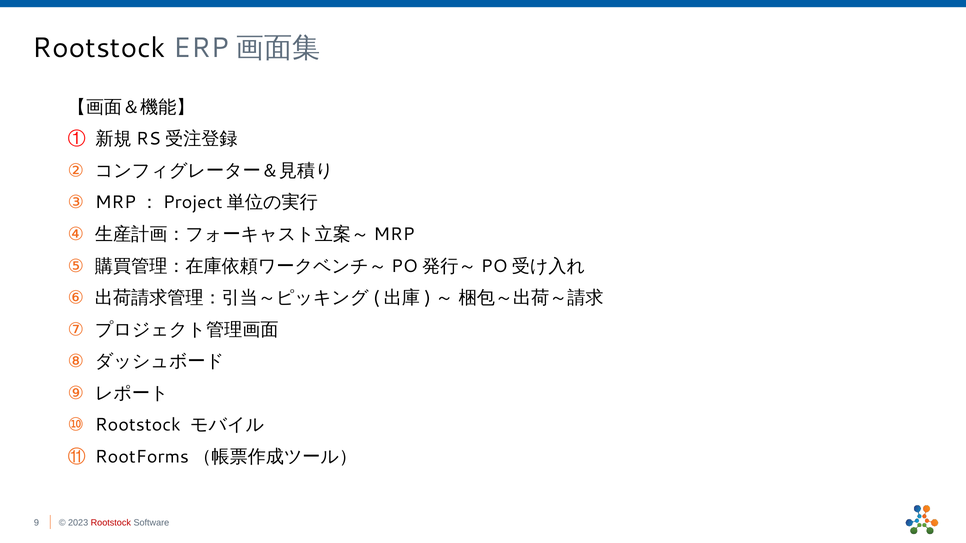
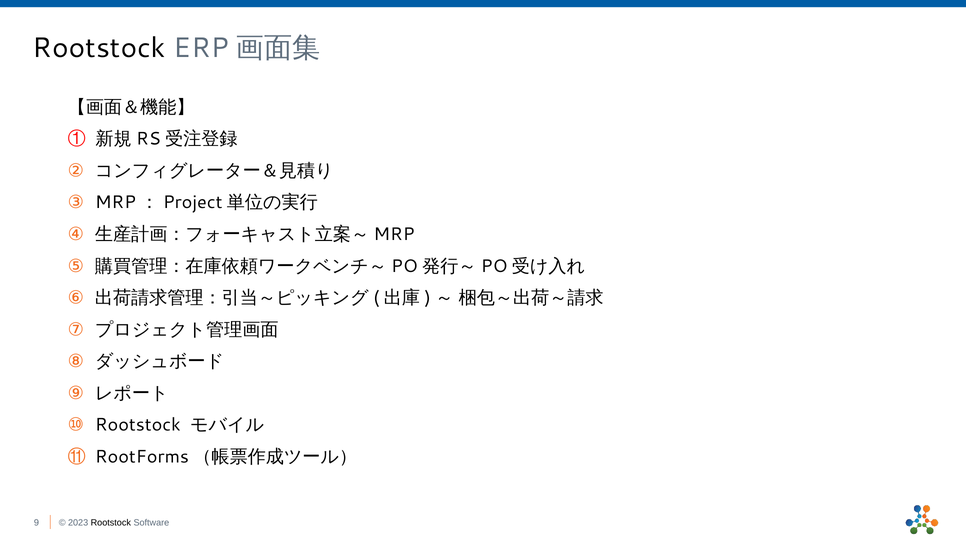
Rootstock colour: red -> black (111, 523)
